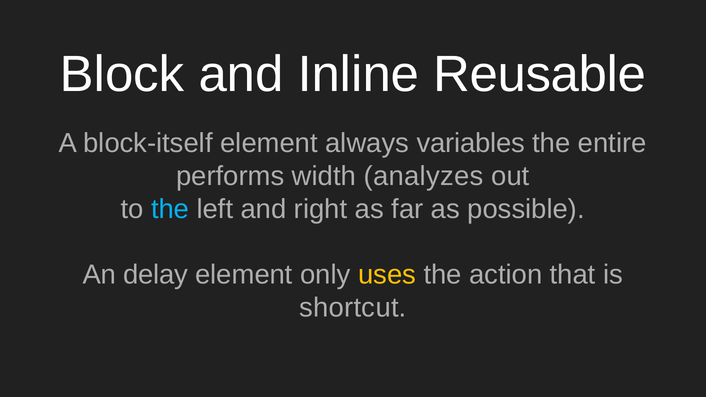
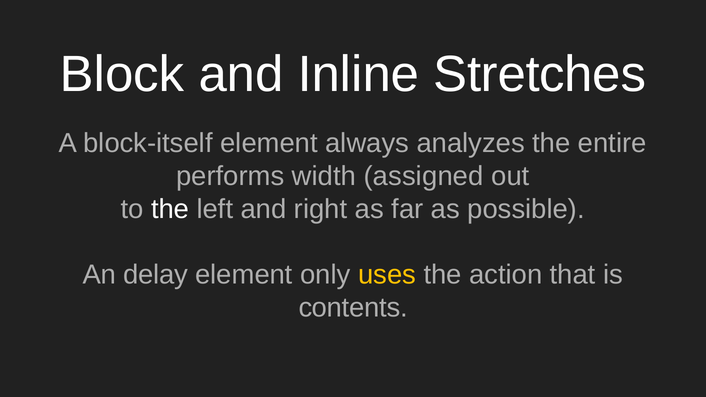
Reusable: Reusable -> Stretches (540, 75)
variables: variables -> analyzes (471, 143)
analyzes: analyzes -> assigned (424, 176)
the colour: light blue -> white (170, 209)
shortcut: shortcut -> contents (353, 308)
